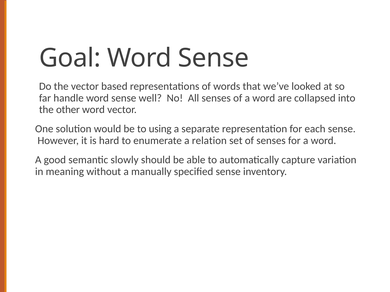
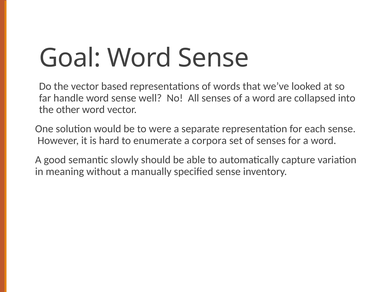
using: using -> were (160, 129)
relation: relation -> corpora (209, 141)
